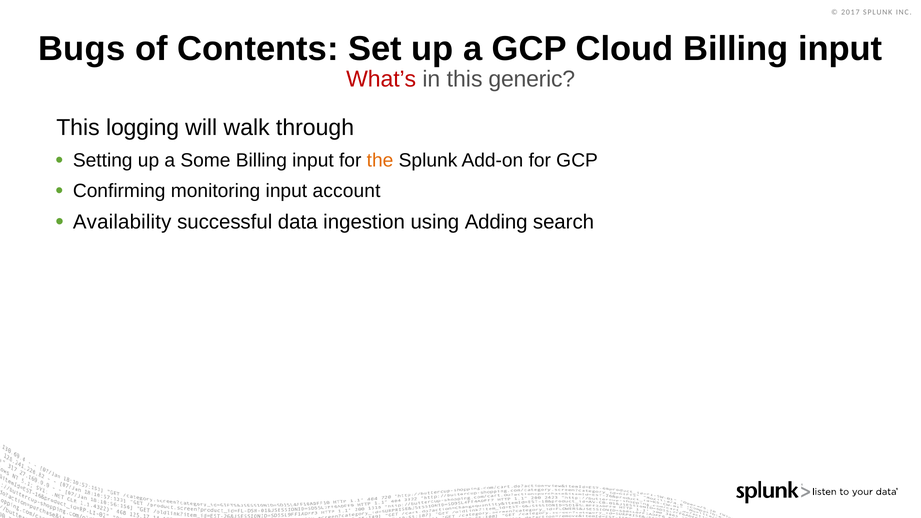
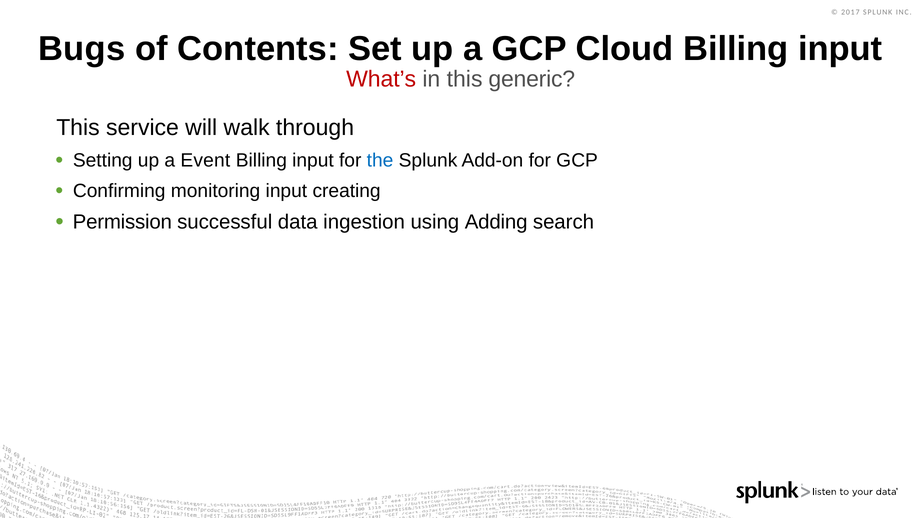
logging: logging -> service (142, 128)
Some: Some -> Event (205, 160)
the colour: orange -> blue (380, 160)
account: account -> creating (347, 191)
Availability: Availability -> Permission (122, 222)
